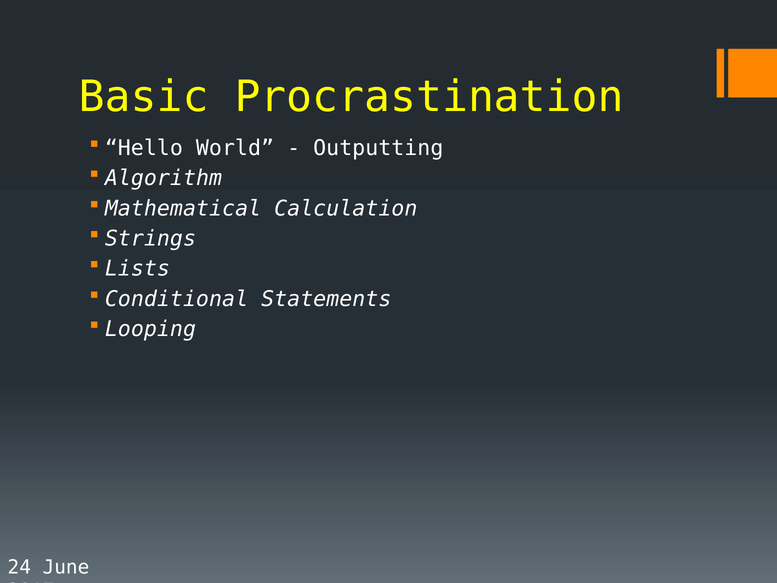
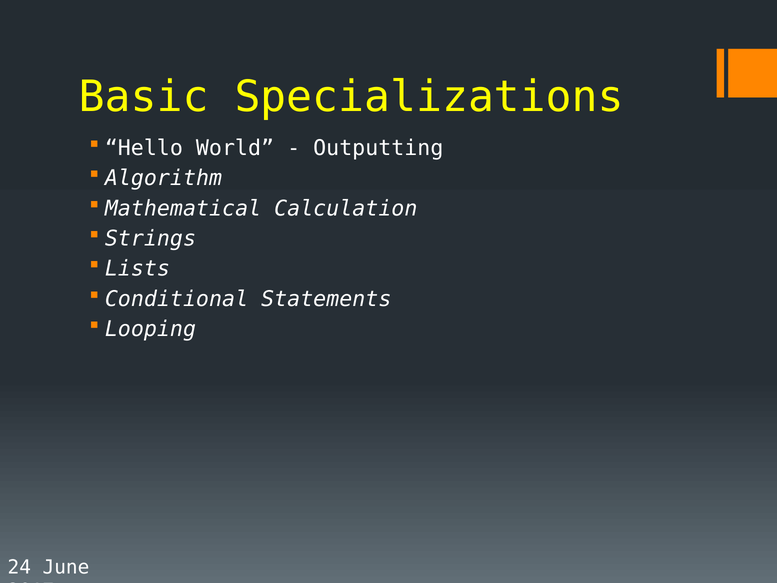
Procrastination: Procrastination -> Specializations (429, 97)
